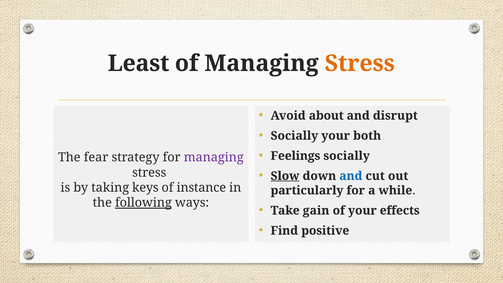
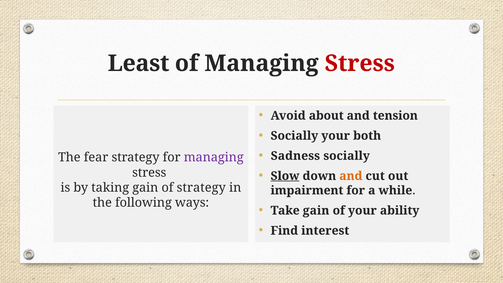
Stress colour: orange -> red (360, 63)
disrupt: disrupt -> tension (395, 116)
Feelings: Feelings -> Sadness (295, 156)
and colour: blue -> orange (351, 176)
taking keys: keys -> gain (145, 188)
of instance: instance -> strategy (201, 188)
particularly: particularly -> impairment (307, 190)
following underline: present -> none (143, 203)
effects: effects -> ability (400, 210)
positive: positive -> interest (325, 231)
